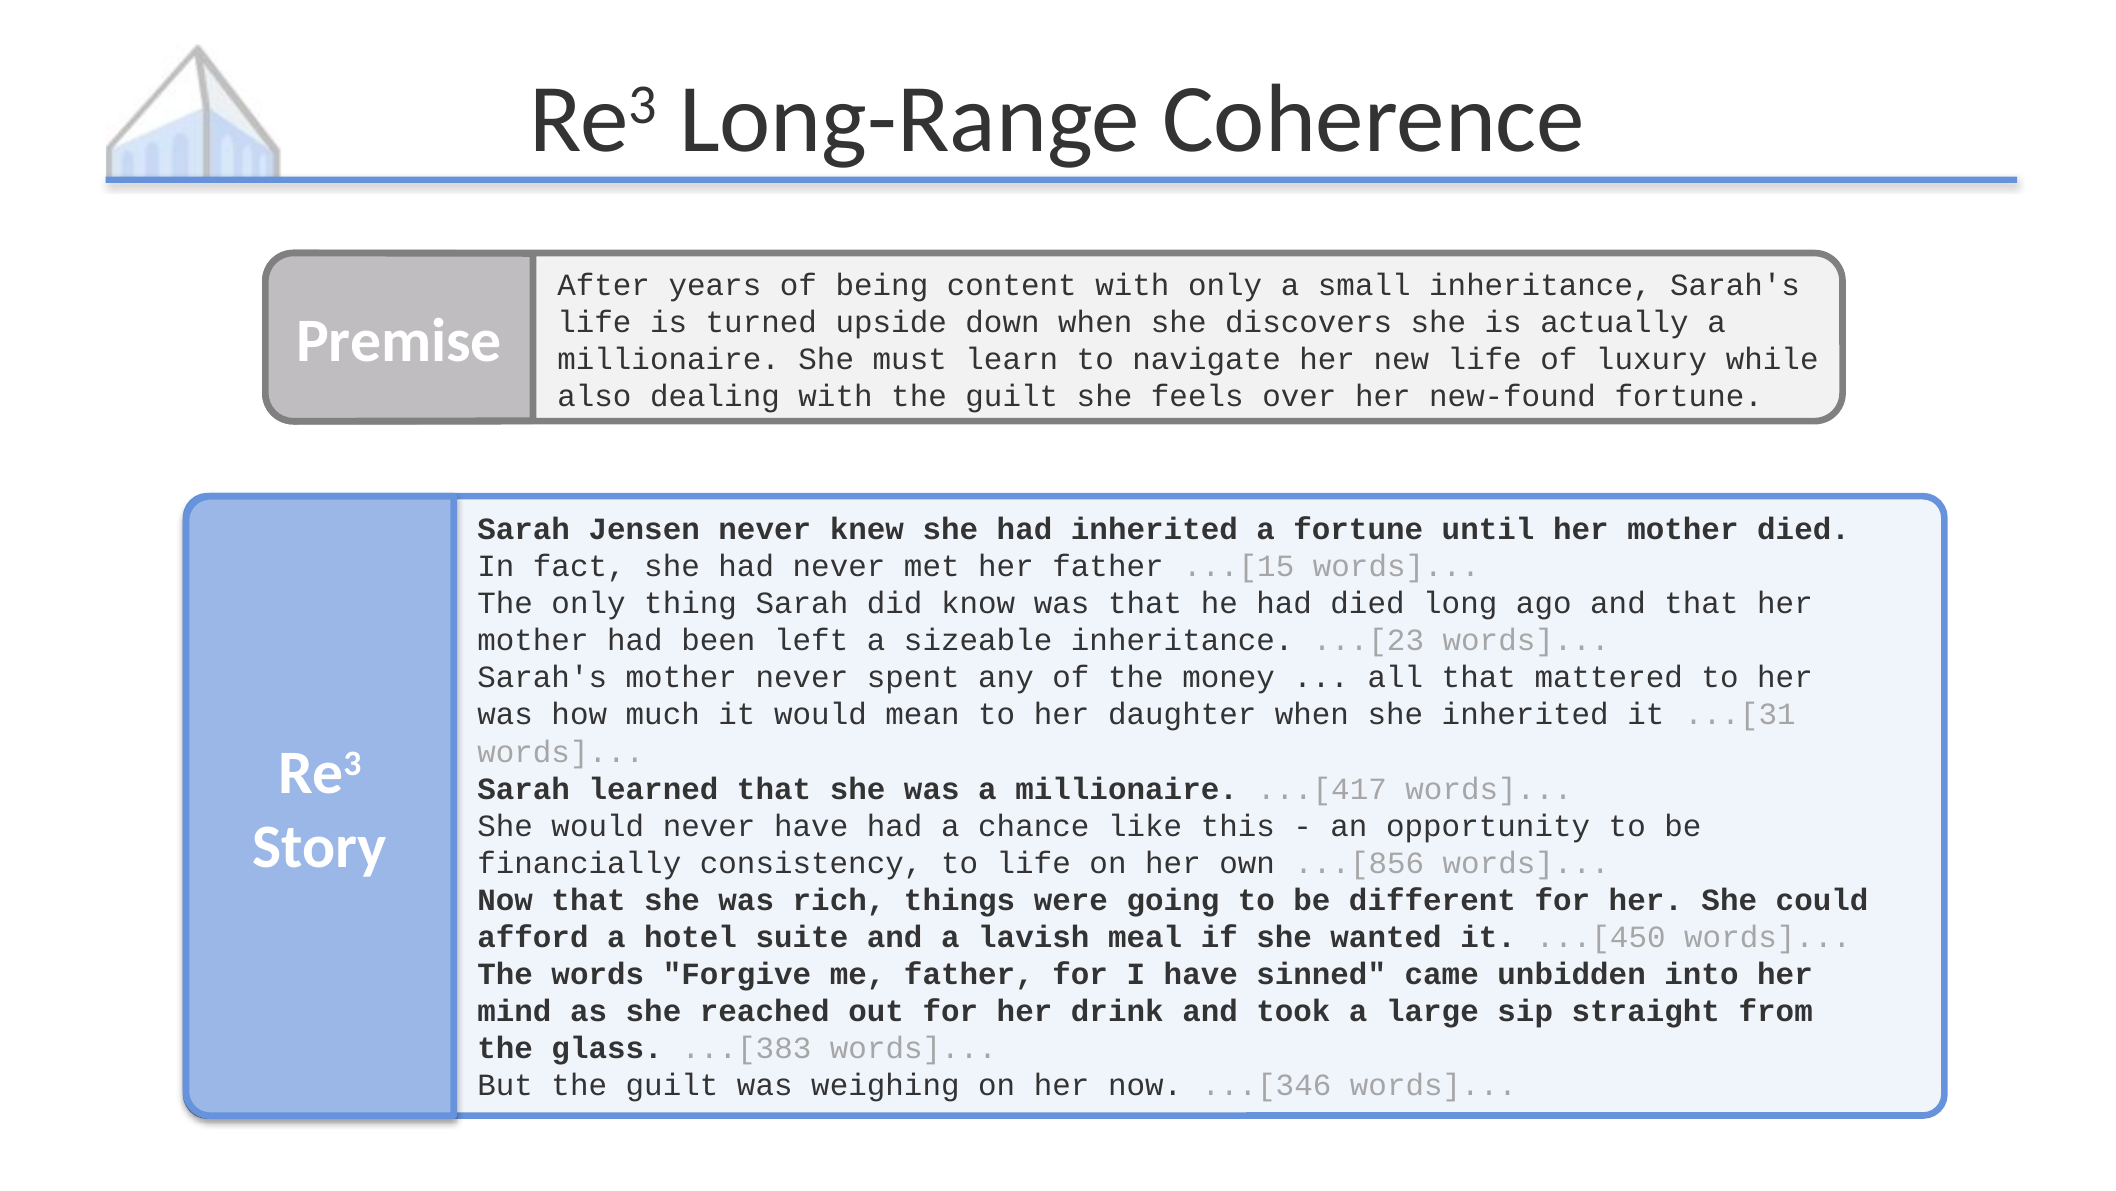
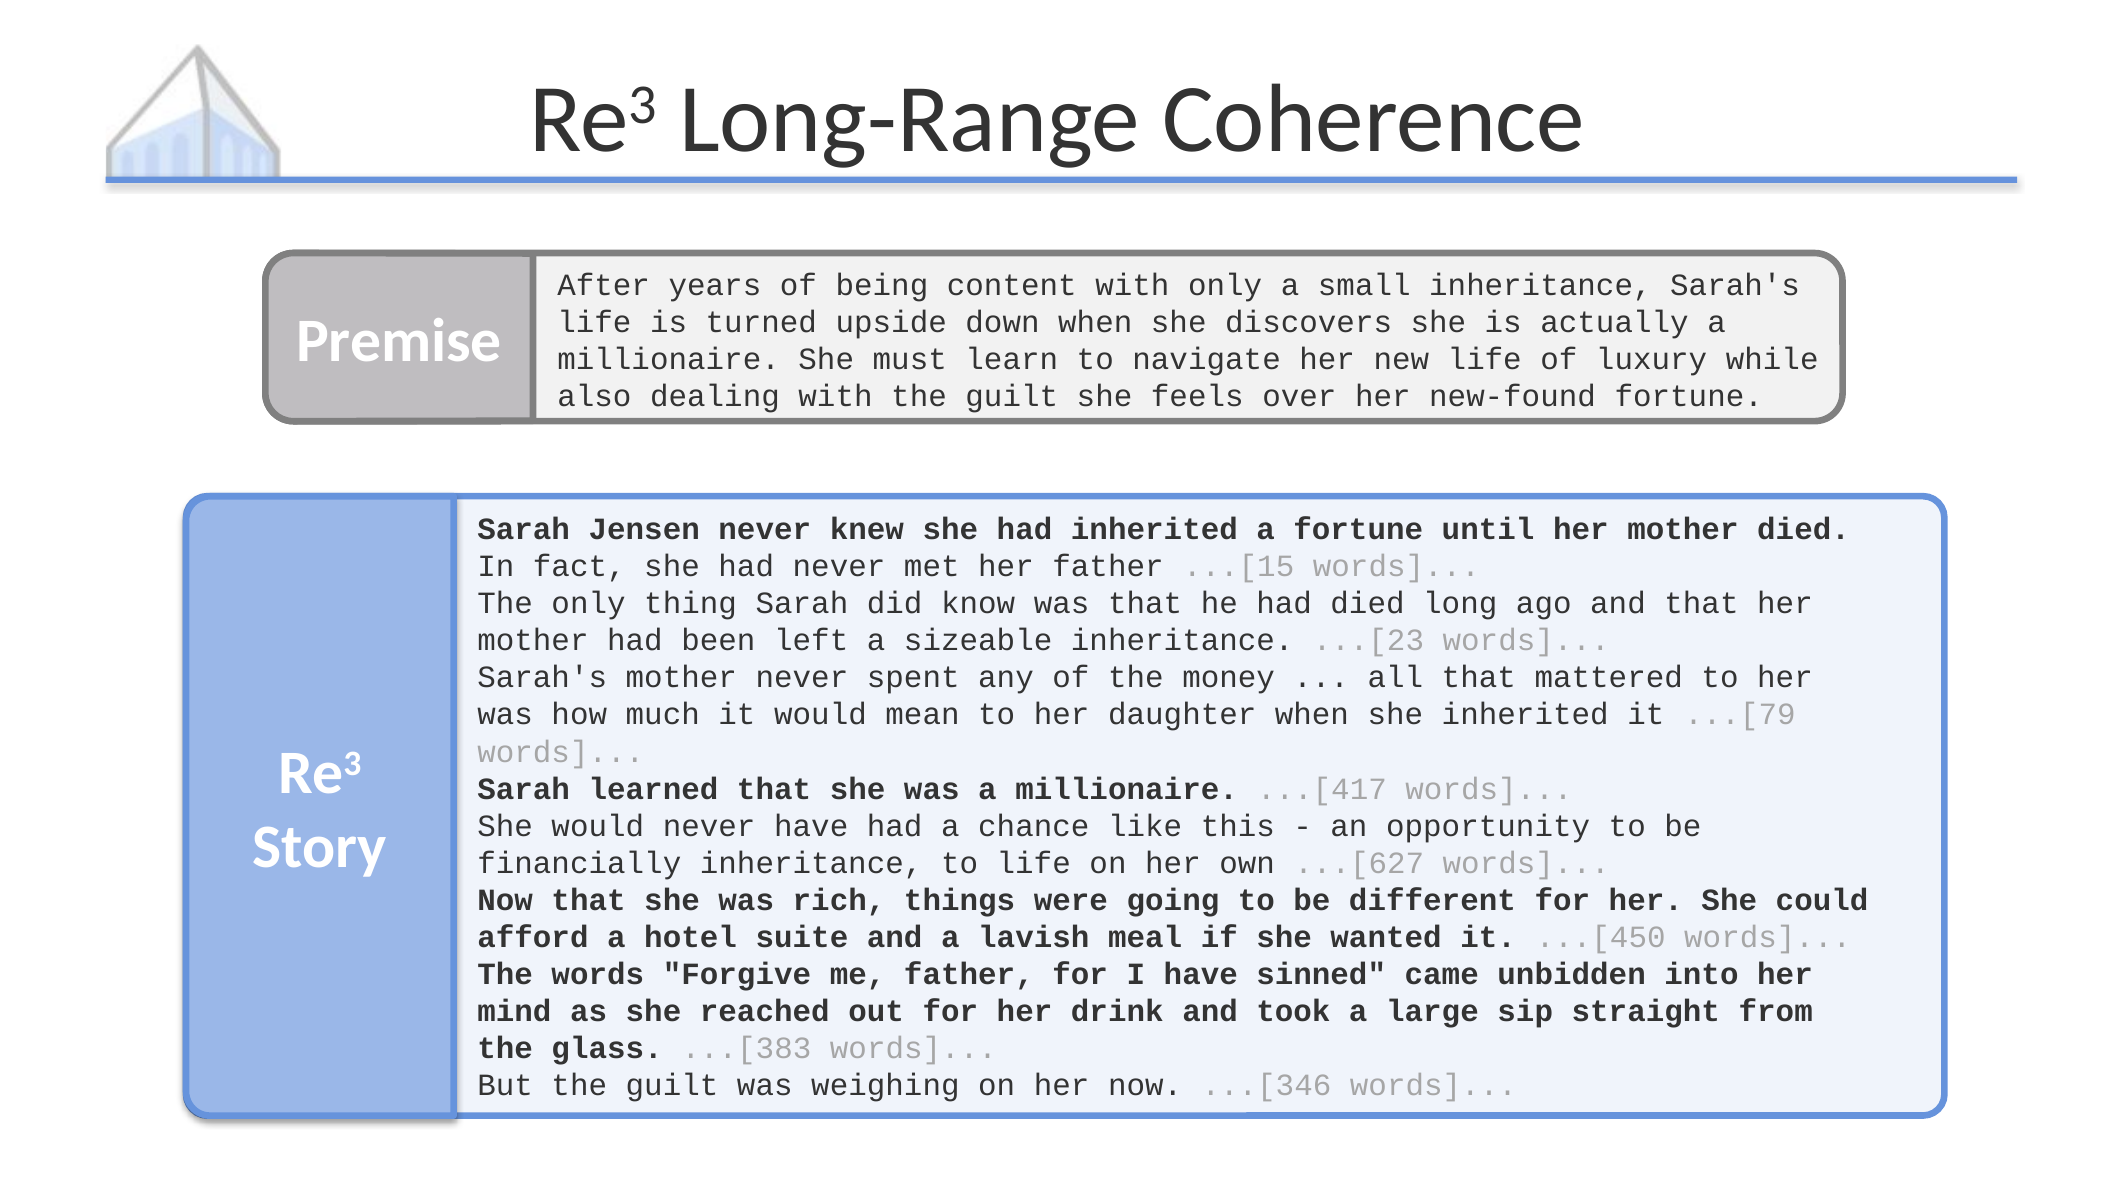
...[31: ...[31 -> ...[79 (1740, 714)
financially consistency: consistency -> inheritance (811, 863)
...[856: ...[856 -> ...[627 (1359, 863)
